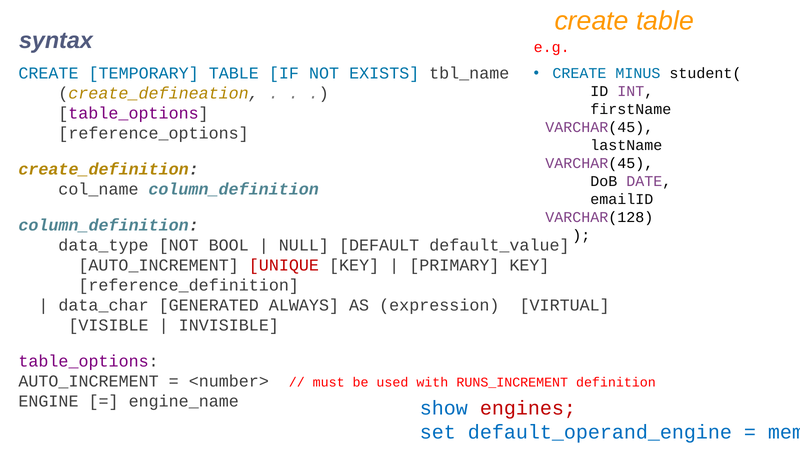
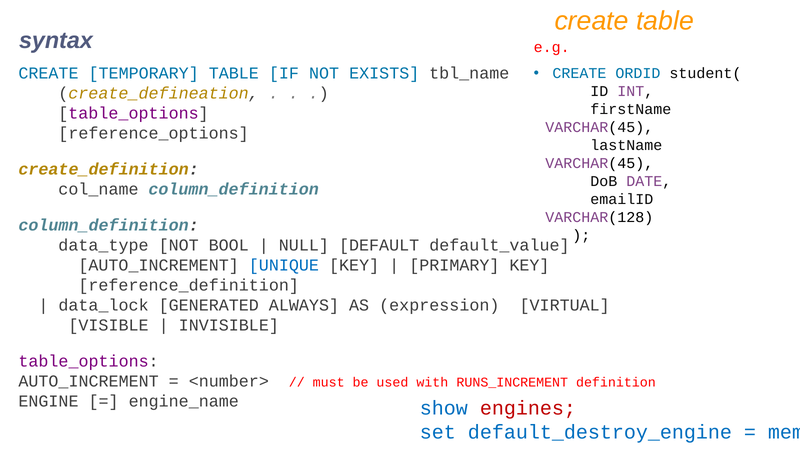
MINUS: MINUS -> ORDID (638, 74)
UNIQUE colour: red -> blue (284, 265)
data_char: data_char -> data_lock (104, 305)
default_operand_engine: default_operand_engine -> default_destroy_engine (600, 432)
